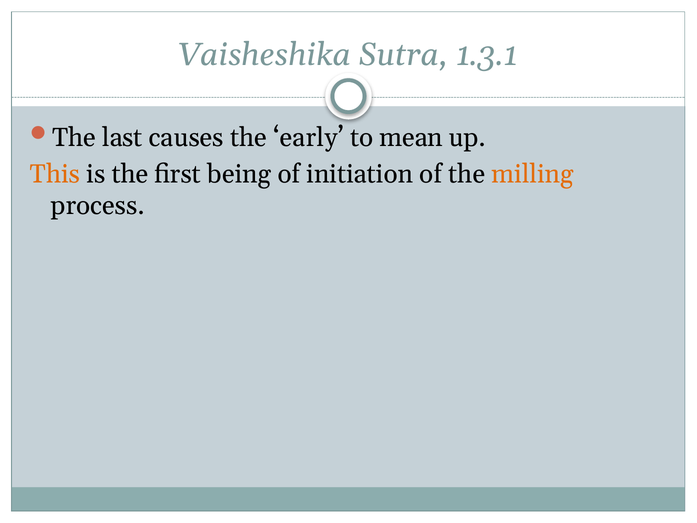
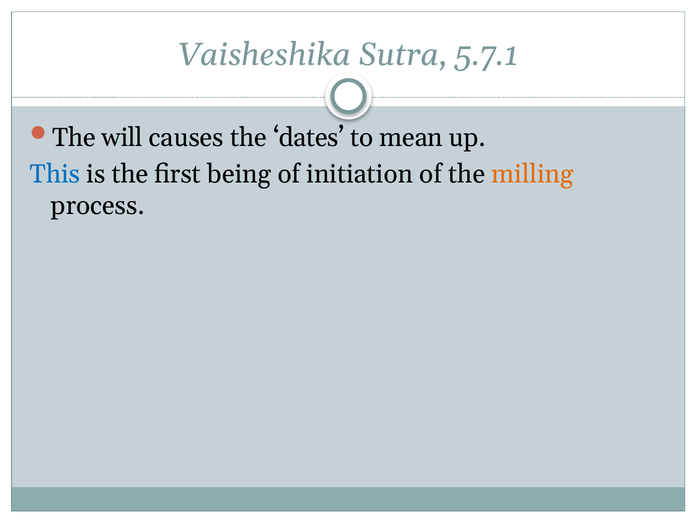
1.3.1: 1.3.1 -> 5.7.1 (486, 55)
last: last -> will (122, 137)
early: early -> dates (309, 137)
This colour: orange -> blue (55, 174)
